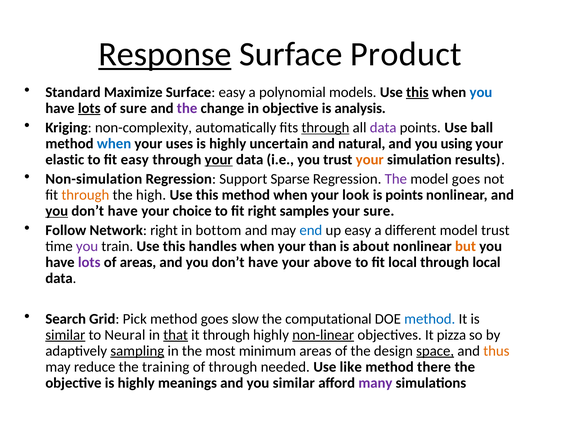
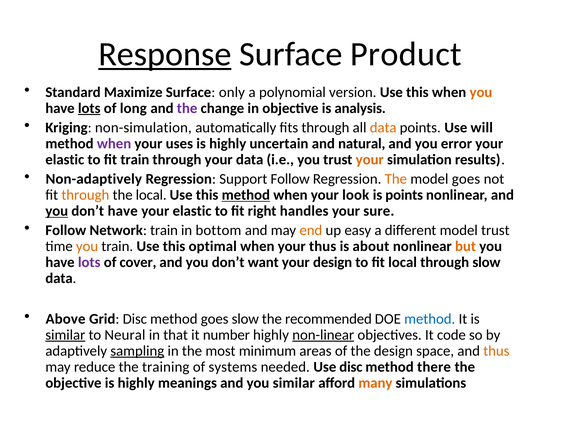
Surface easy: easy -> only (232, 92)
models: models -> version (353, 92)
this underline: present -> none (417, 92)
you colour: blue -> orange (481, 92)
of sure: sure -> long (133, 108)
non-complexity: non-complexity -> non-simulation (143, 128)
through underline: present -> none (325, 128)
data colour: purple -> orange (383, 128)
ball: ball -> will (482, 128)
when colour: blue -> purple (114, 144)
using: using -> error (456, 144)
fit easy: easy -> train (135, 160)
your underline: present -> none (219, 160)
Non-simulation: Non-simulation -> Non-adaptively (94, 179)
Support Sparse: Sparse -> Follow (290, 179)
The colour: purple -> orange (396, 179)
the high: high -> local (151, 195)
method underline: none -> present (246, 195)
choice: choice -> elastic (192, 211)
samples: samples -> handles (304, 211)
Network right: right -> train (164, 230)
end colour: blue -> orange (311, 230)
you colour: purple -> orange (87, 246)
handles: handles -> optimal (213, 246)
your than: than -> thus (323, 246)
of areas: areas -> cover (138, 262)
have: have -> want (263, 262)
your above: above -> design (333, 262)
through local: local -> slow (486, 262)
Search: Search -> Above (66, 319)
Grid Pick: Pick -> Disc (135, 319)
computational: computational -> recommended (328, 319)
that underline: present -> none (176, 335)
it through: through -> number (226, 335)
pizza: pizza -> code (451, 335)
space underline: present -> none (435, 351)
of through: through -> systems (233, 367)
Use like: like -> disc (351, 367)
many colour: purple -> orange (375, 383)
